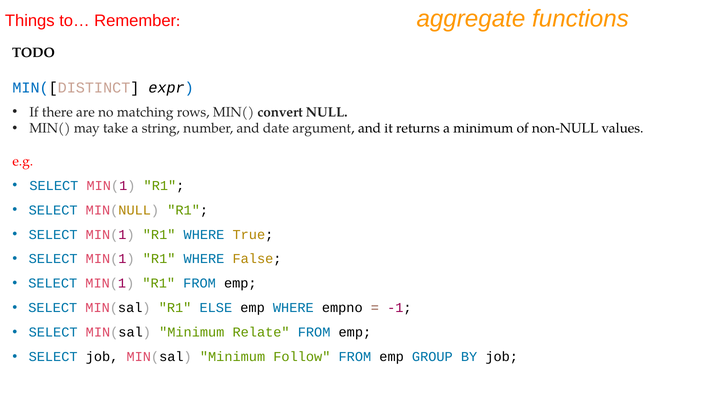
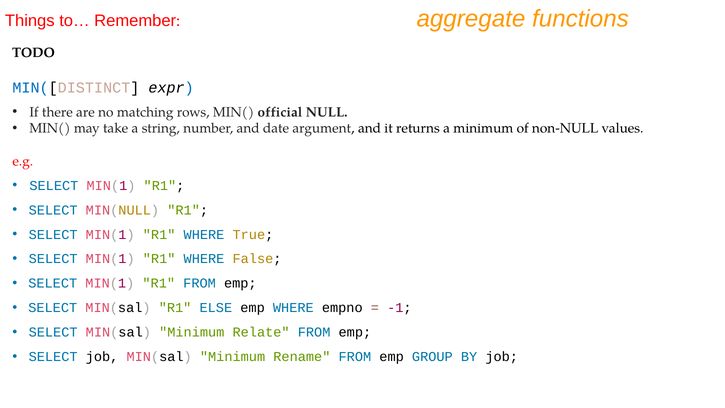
convert: convert -> official (280, 112)
Follow: Follow -> Rename (302, 357)
